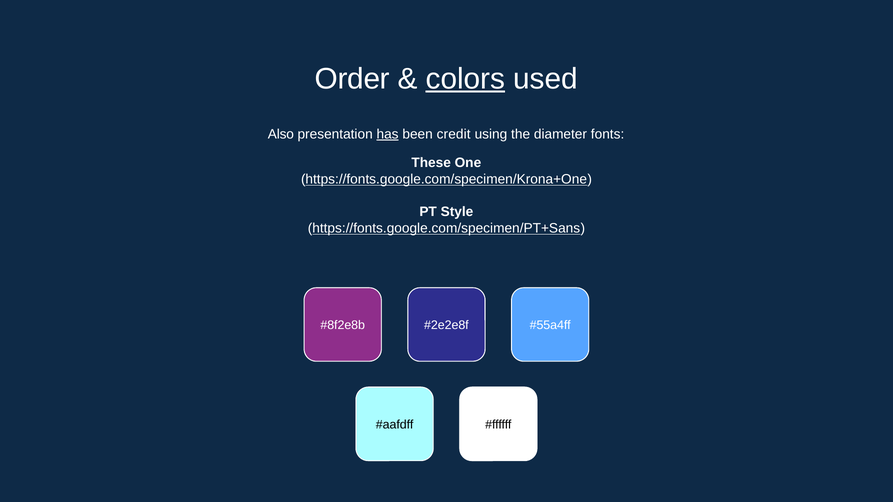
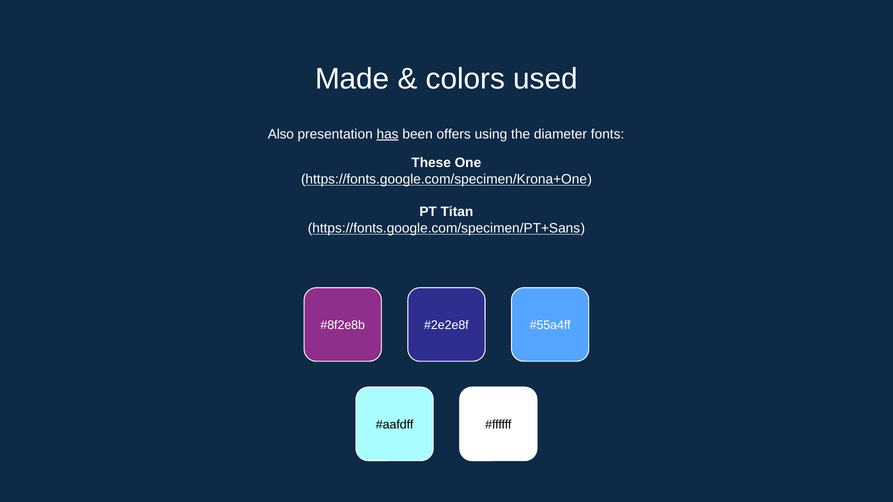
Order: Order -> Made (352, 79)
colors underline: present -> none (465, 79)
credit: credit -> offers (454, 134)
Style: Style -> Titan (457, 212)
